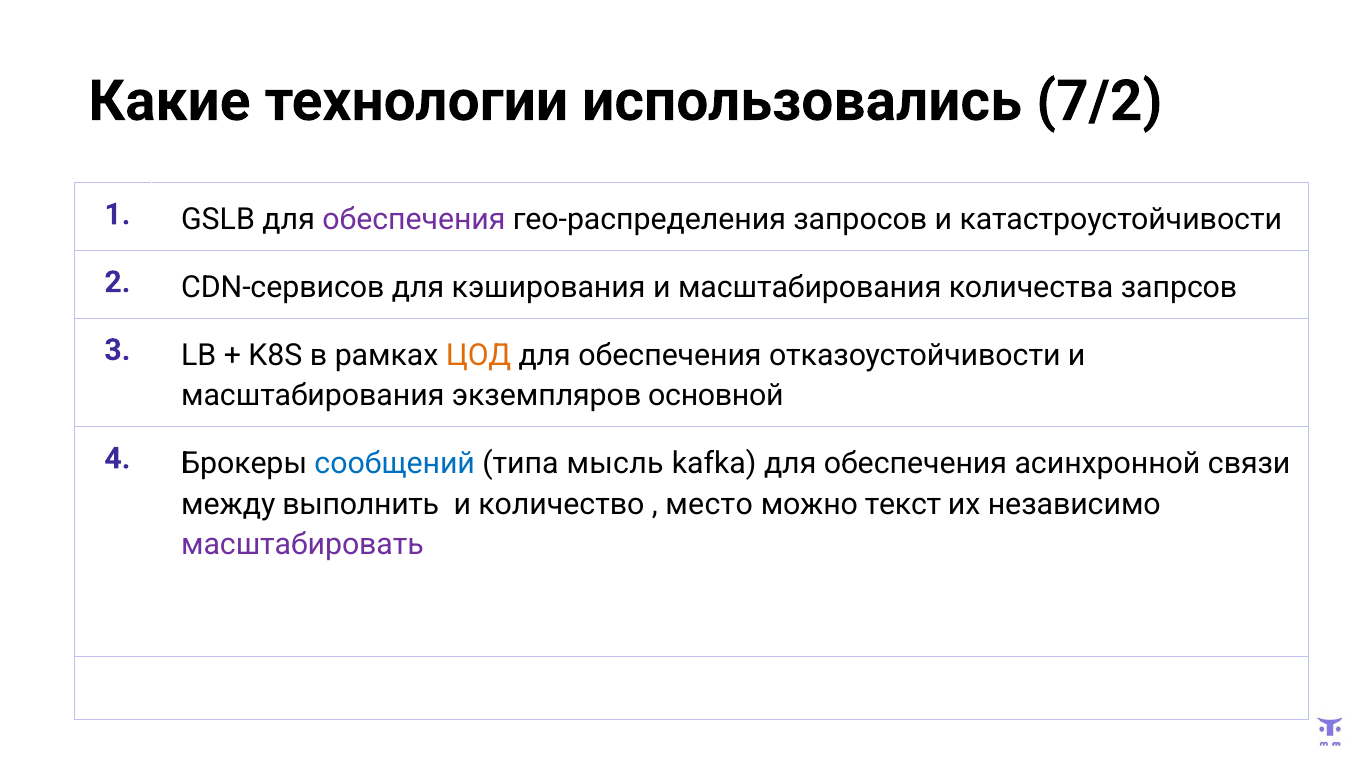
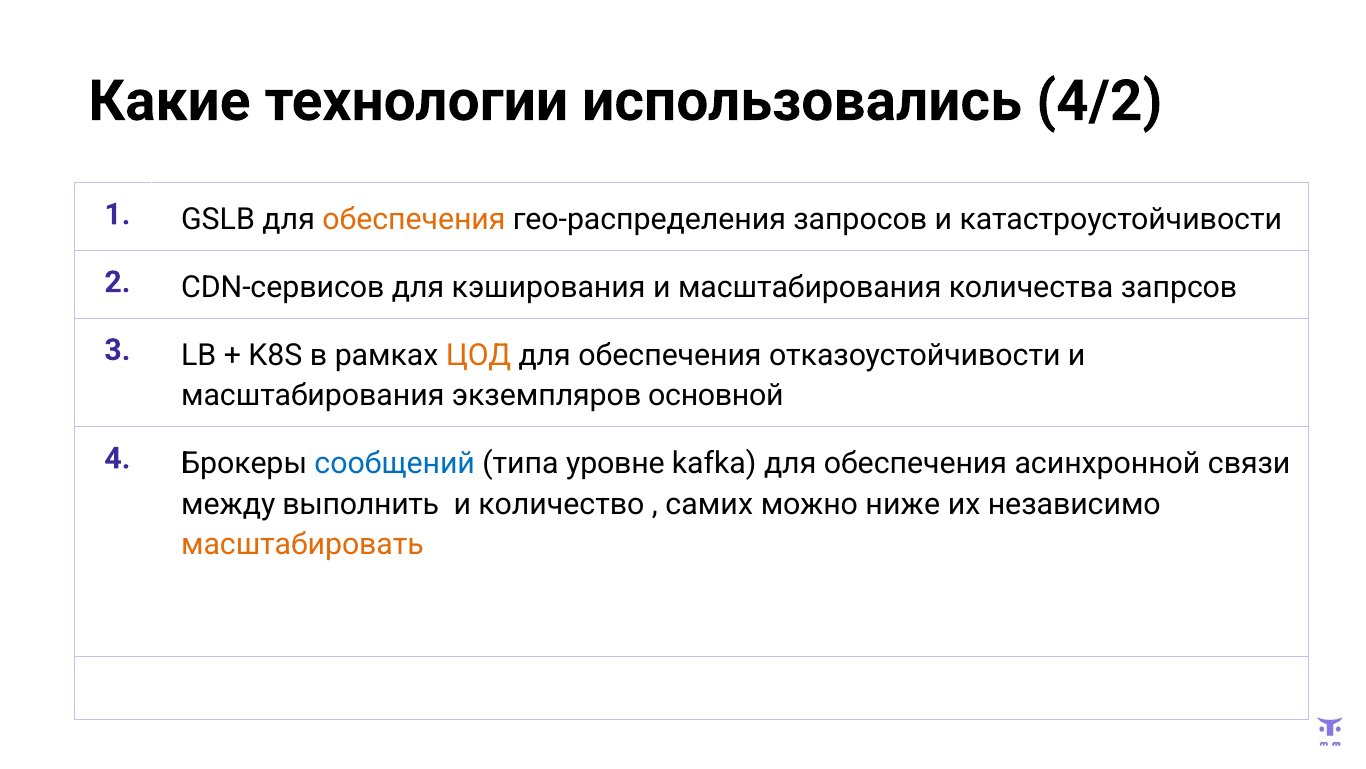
7/2: 7/2 -> 4/2 (1099, 101)
обеспечения colour: purple -> orange (414, 219)
мысль: мысль -> уровне (615, 463)
место: место -> самих (709, 504)
текст: текст -> ниже (903, 504)
масштабировать colour: purple -> orange (302, 544)
